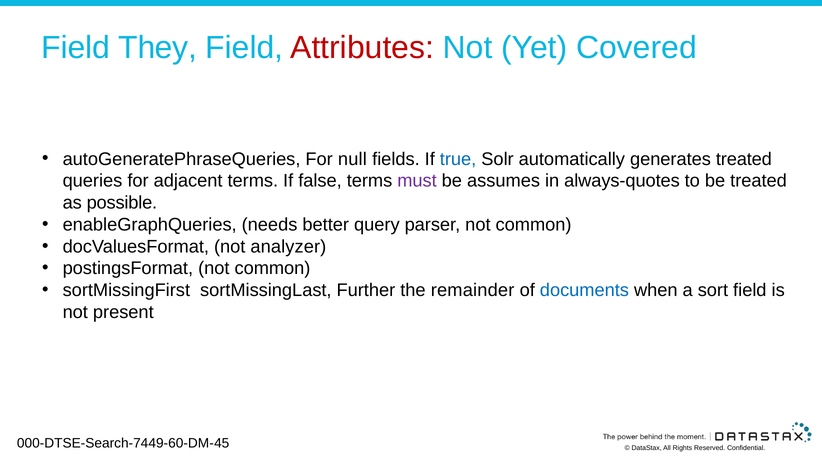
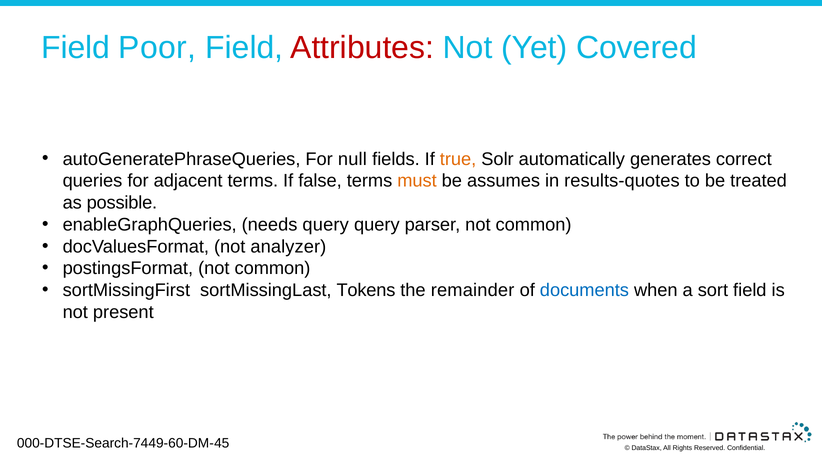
They: They -> Poor (157, 48)
true colour: blue -> orange (458, 159)
generates treated: treated -> correct (744, 159)
must colour: purple -> orange (417, 181)
always-quotes: always-quotes -> results-quotes (622, 181)
needs better: better -> query (326, 225)
Further: Further -> Tokens (366, 291)
